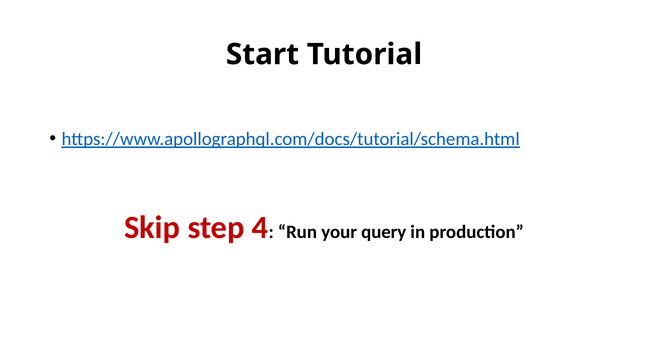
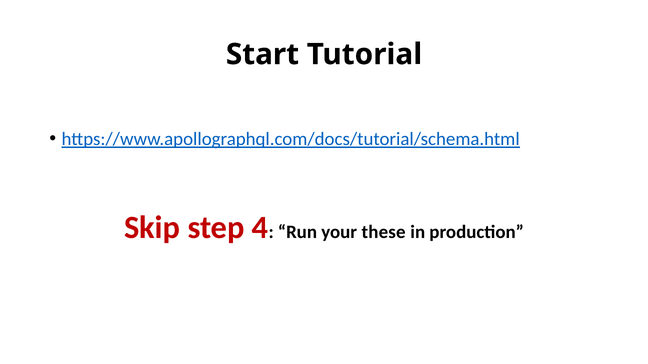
query: query -> these (384, 233)
